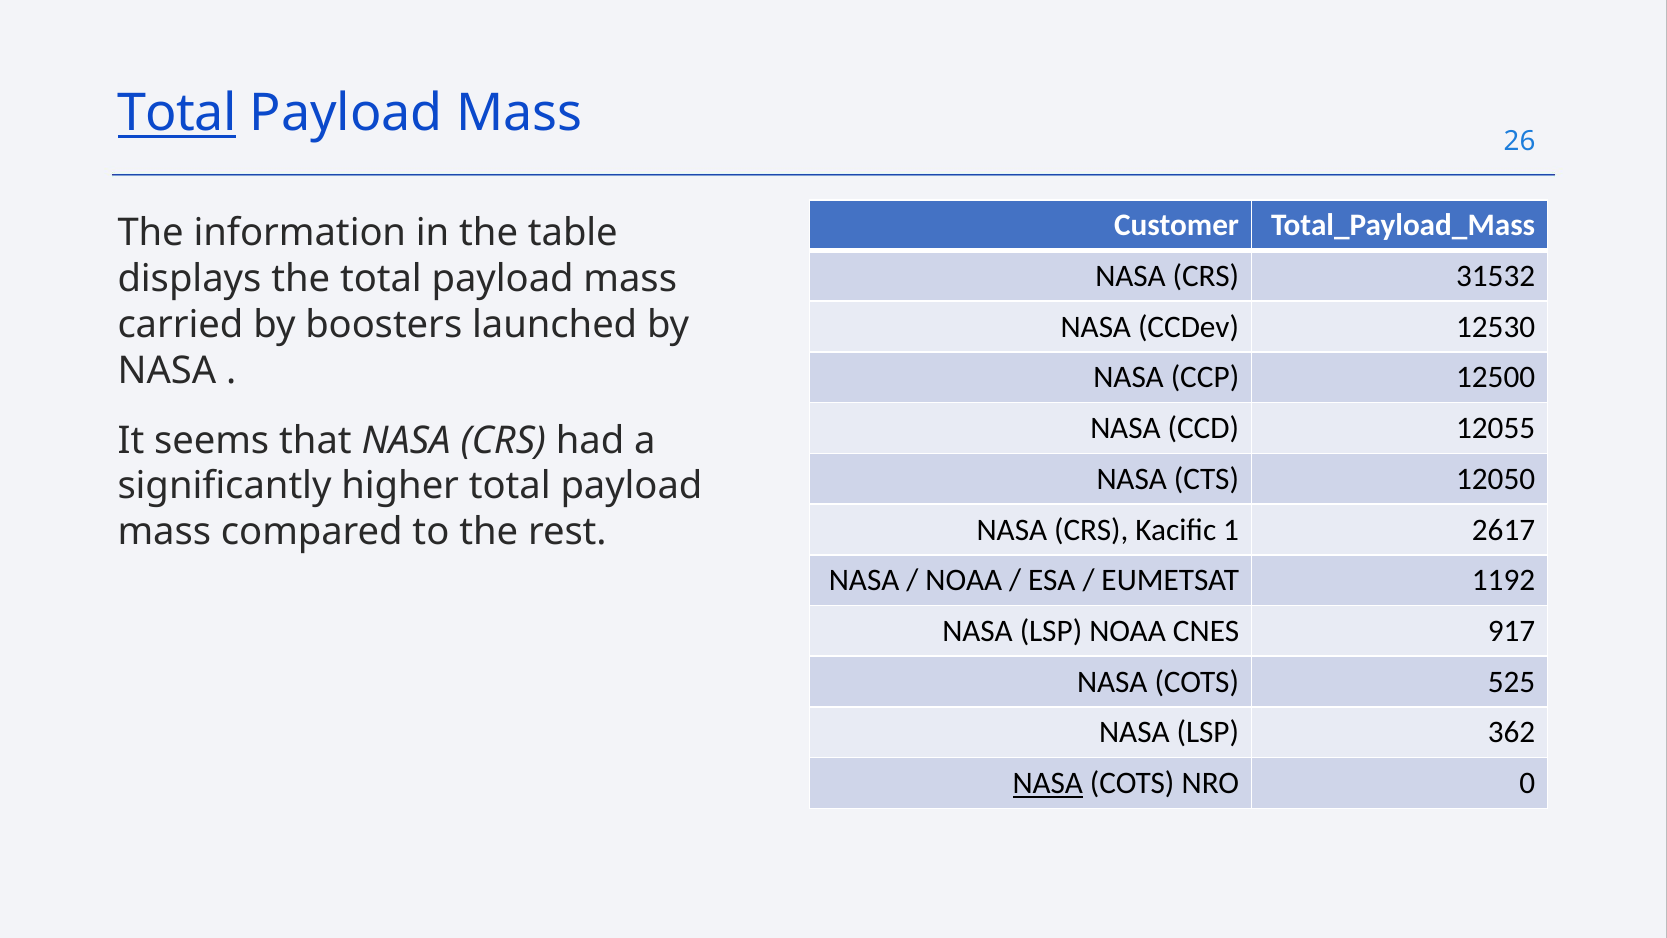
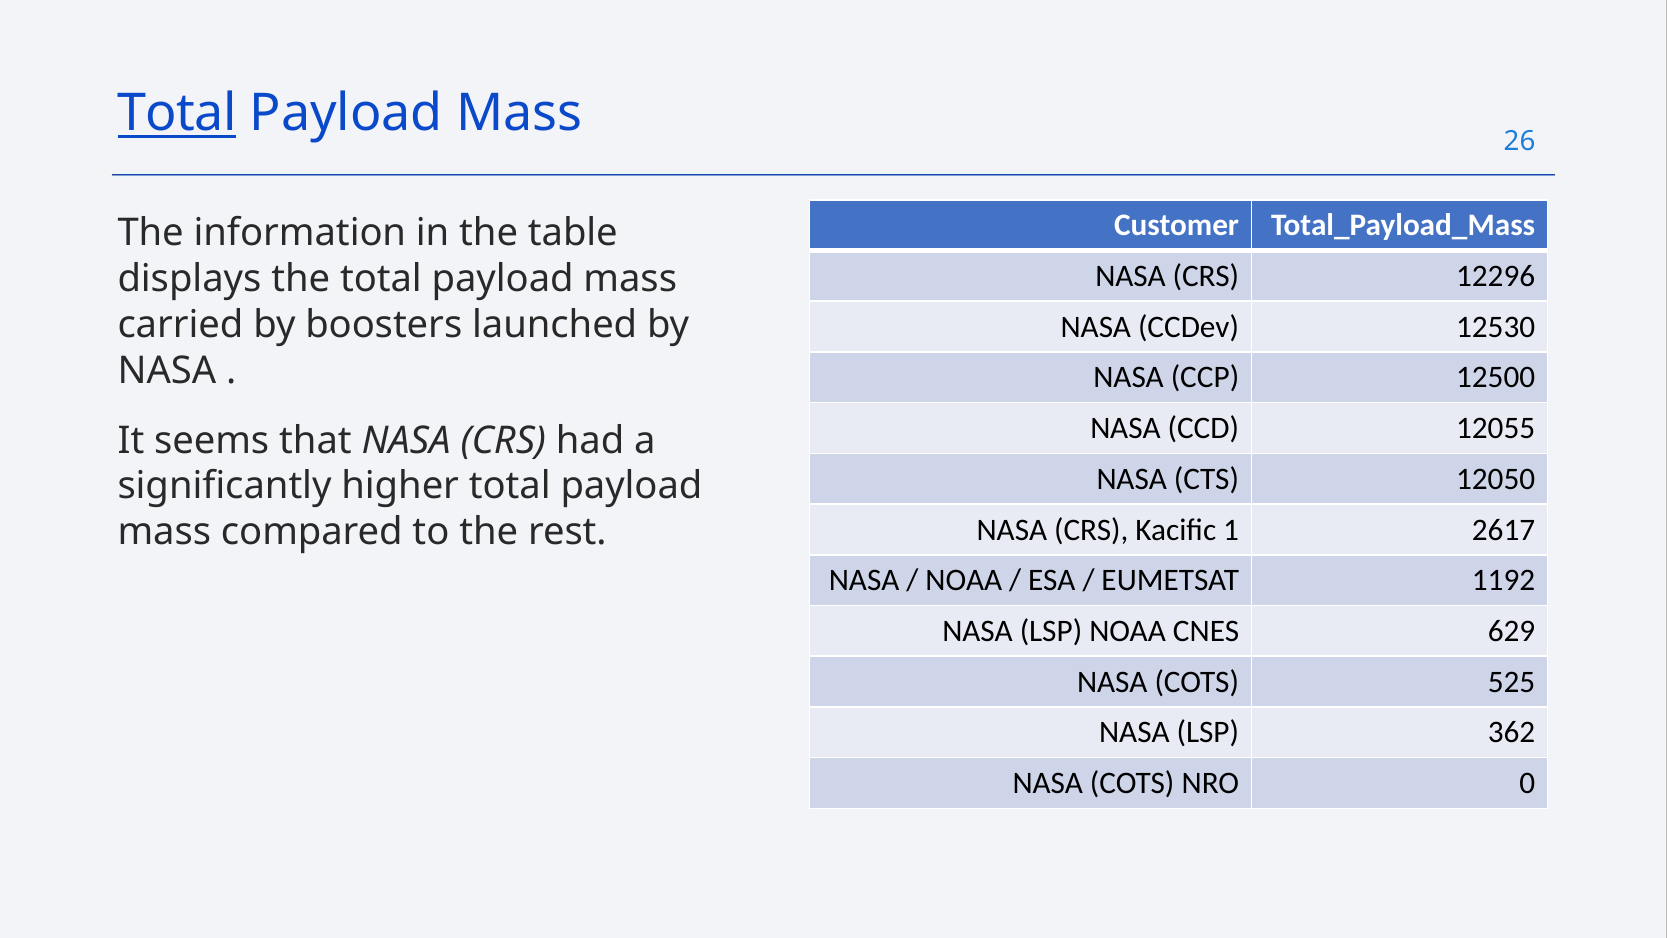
31532: 31532 -> 12296 (1496, 276)
917: 917 -> 629 (1512, 631)
NASA underline: present -> none (1048, 783)
